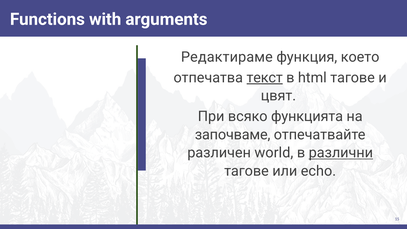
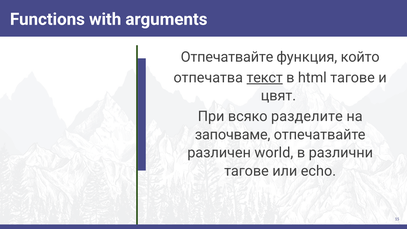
Редактираме: Редактираме -> Отпечатвайте (227, 57)
което: което -> който (360, 57)
функцията: функцията -> разделите (307, 116)
различни underline: present -> none (341, 153)
